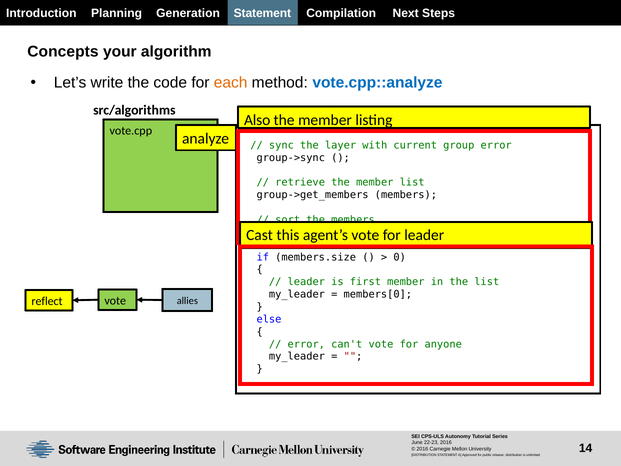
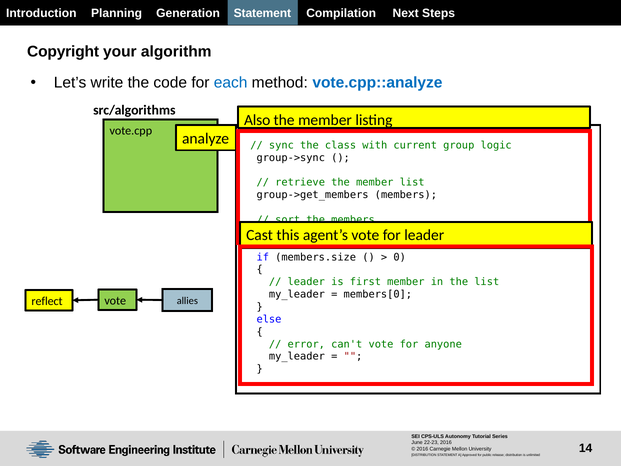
Concepts: Concepts -> Copyright (63, 52)
each colour: orange -> blue (231, 83)
layer: layer -> class (341, 145)
group error: error -> logic (496, 145)
